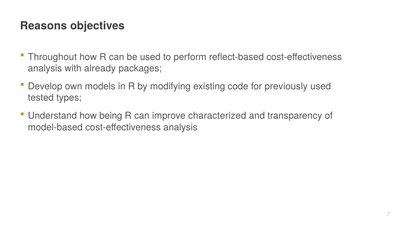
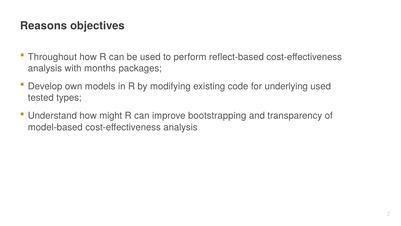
already: already -> months (100, 68)
previously: previously -> underlying (286, 86)
being: being -> might (111, 116)
characterized: characterized -> bootstrapping (217, 116)
